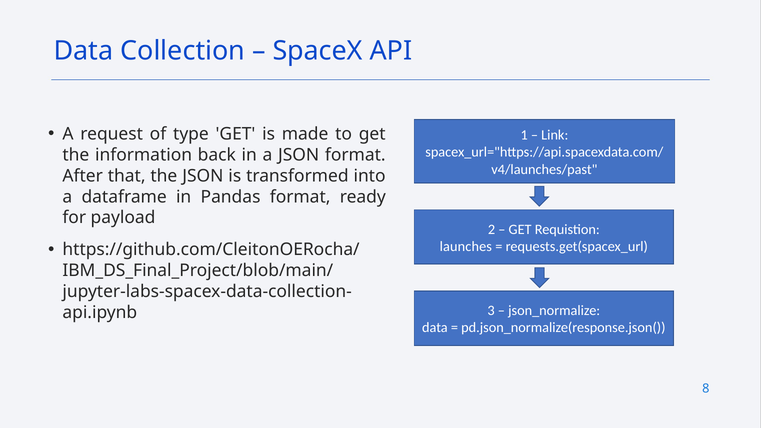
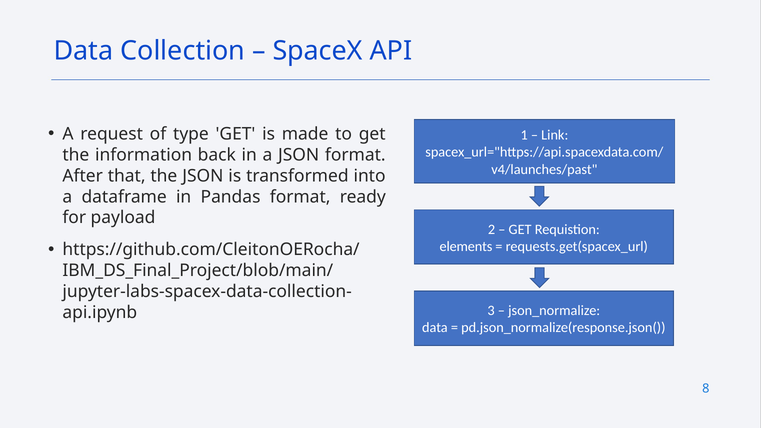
launches: launches -> elements (466, 247)
